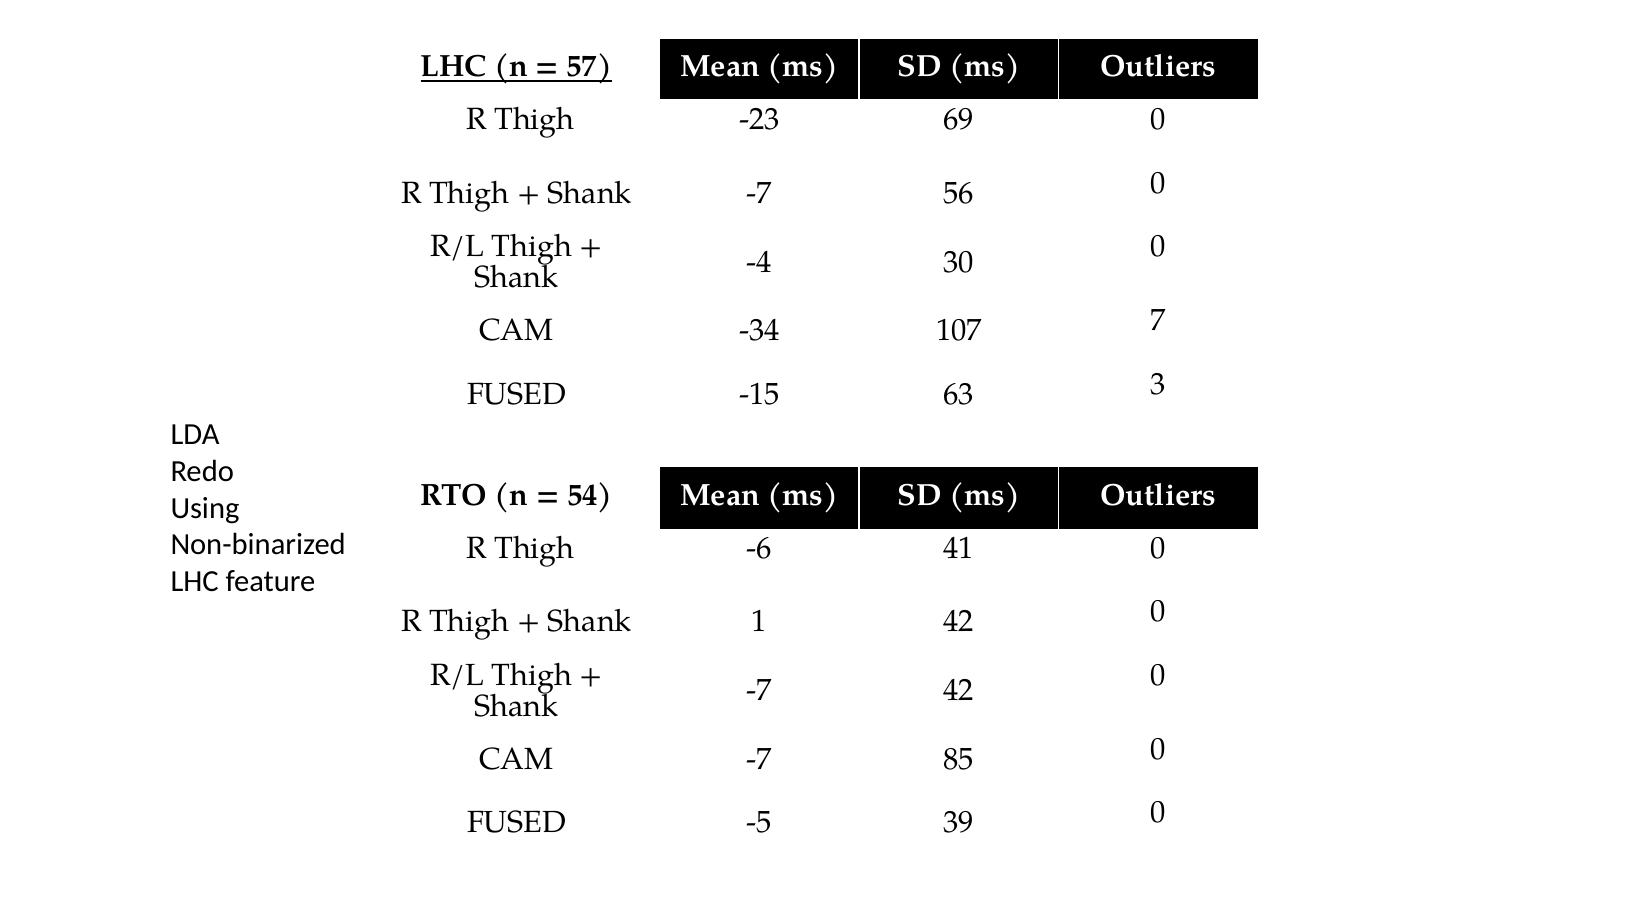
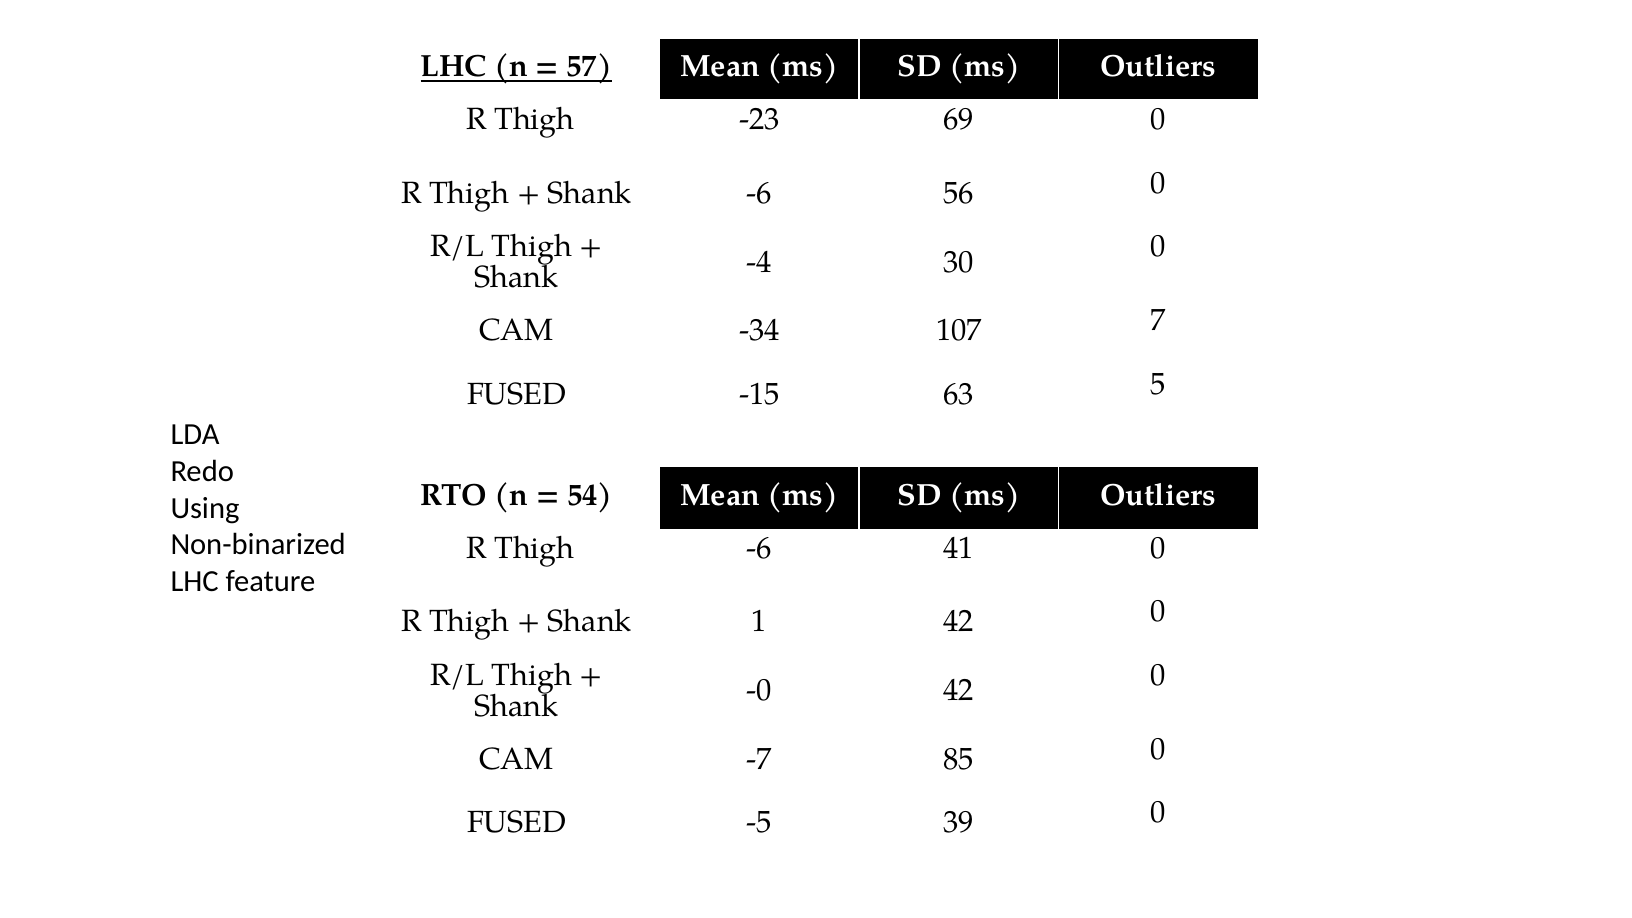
-7: -7 -> -6 (759, 193)
3: 3 -> 5 (1159, 384)
-7: -7 -> -0 (759, 691)
